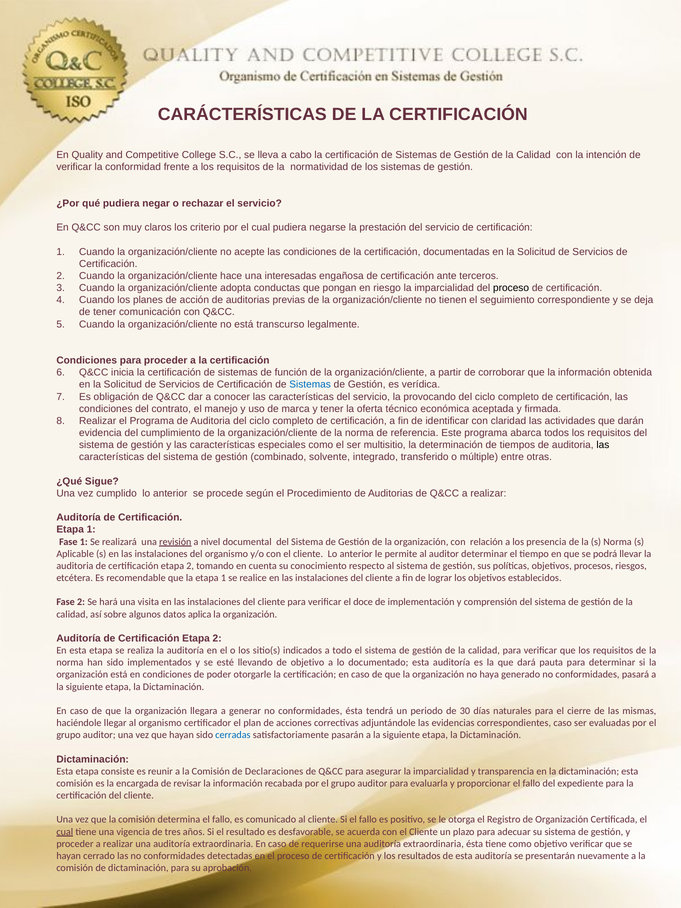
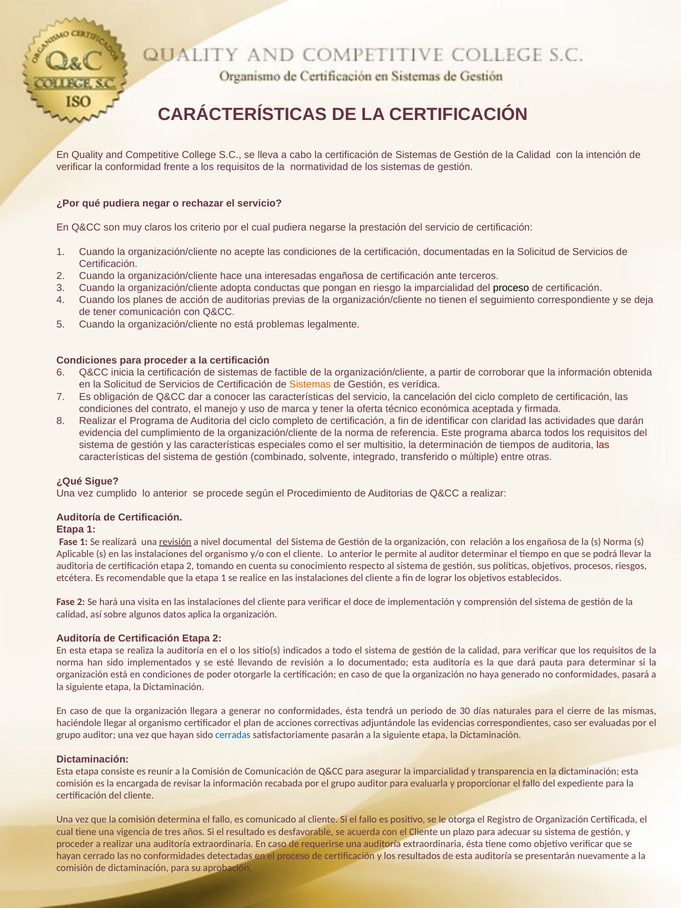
transcurso: transcurso -> problemas (280, 324)
función: función -> factible (291, 373)
Sistemas colour: blue -> orange (310, 385)
provocando: provocando -> cancelación (430, 397)
las colour: black -> red (603, 445)
los presencia: presencia -> engañosa (546, 542)
de objetivo: objetivo -> revisión (307, 663)
de Declaraciones: Declaraciones -> Comunicación (274, 771)
cual underline: present -> none (65, 832)
